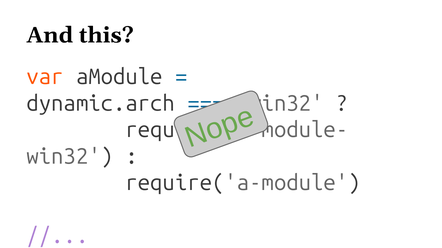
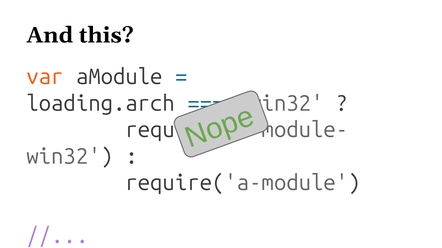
dynamic.arch: dynamic.arch -> loading.arch (101, 104)
